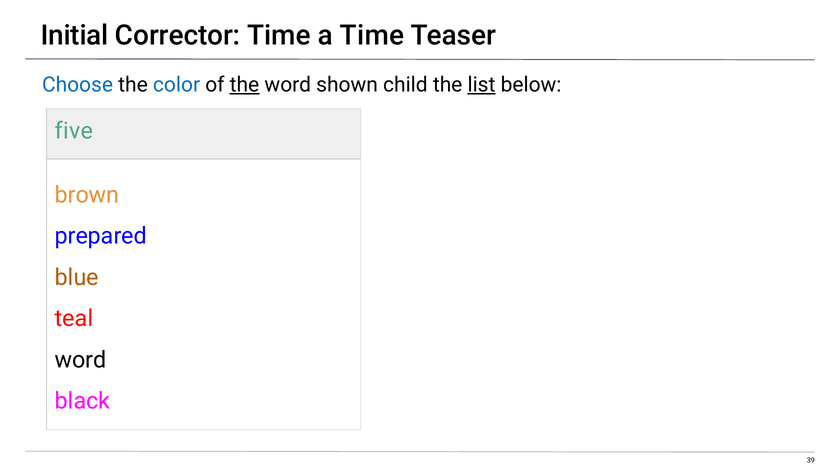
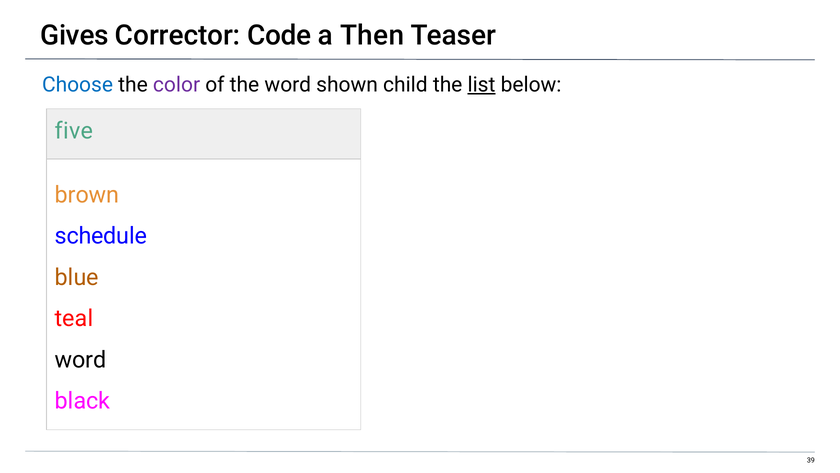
Initial: Initial -> Gives (75, 36)
Corrector Time: Time -> Code (279, 36)
a Time: Time -> Then (372, 36)
color colour: blue -> purple (177, 85)
the underline: present -> none (244, 85)
prepared: prepared -> schedule (101, 236)
